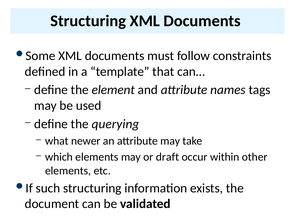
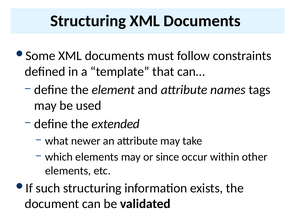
querying: querying -> extended (116, 124)
draft: draft -> since (168, 157)
